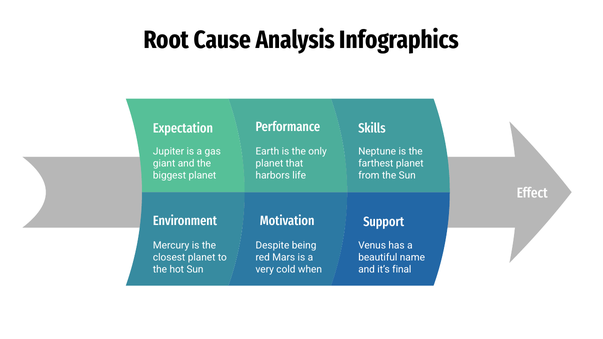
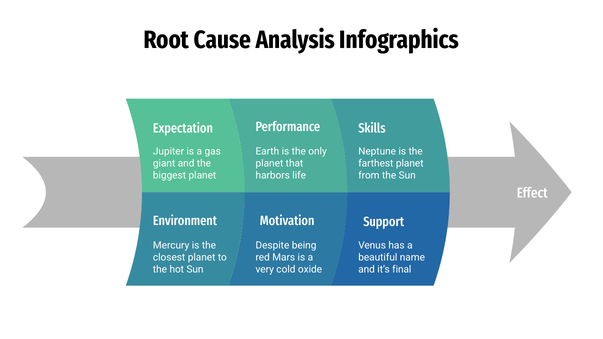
when: when -> oxide (310, 270)
